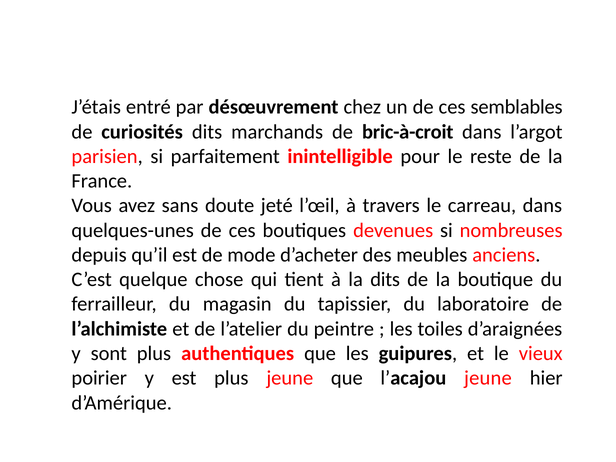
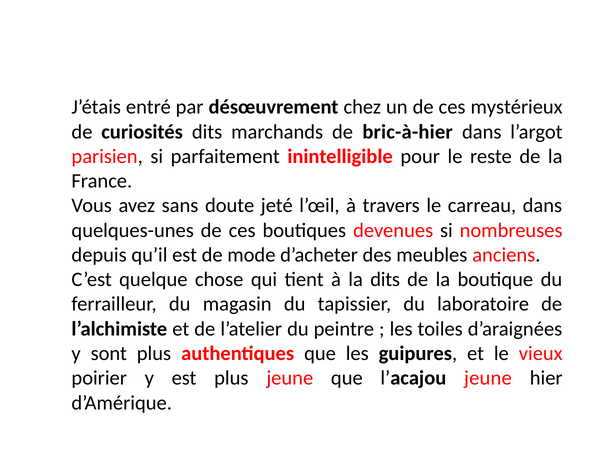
semblables: semblables -> mystérieux (517, 107)
bric-à-croit: bric-à-croit -> bric-à-hier (408, 132)
